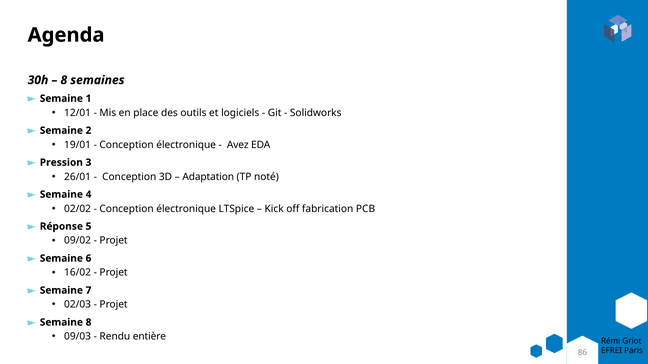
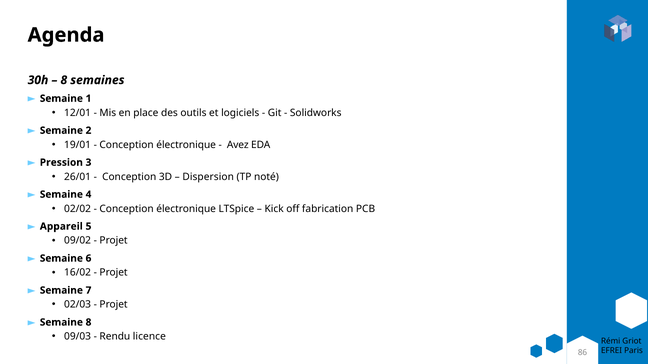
Adaptation: Adaptation -> Dispersion (208, 177)
Réponse: Réponse -> Appareil (61, 227)
entière: entière -> licence (149, 337)
